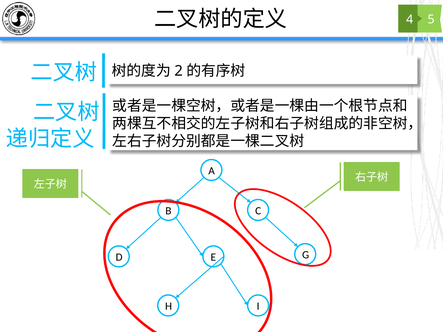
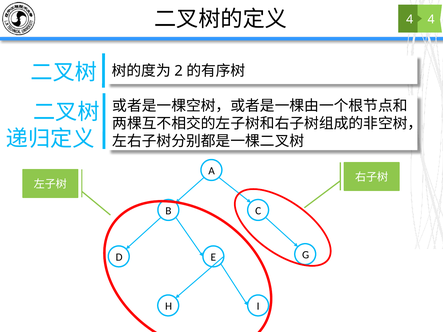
5: 5 -> 4 (431, 19)
